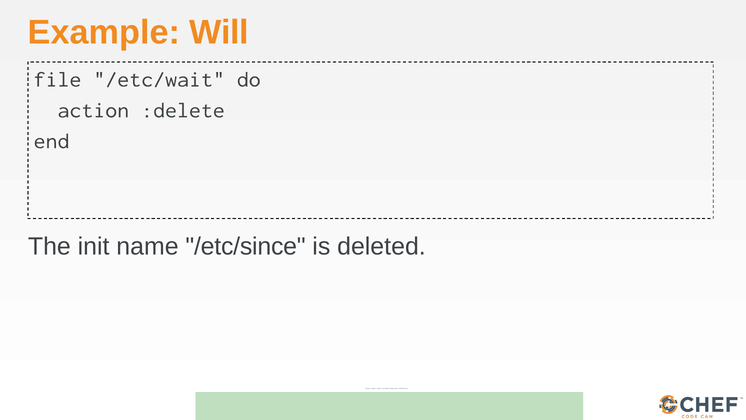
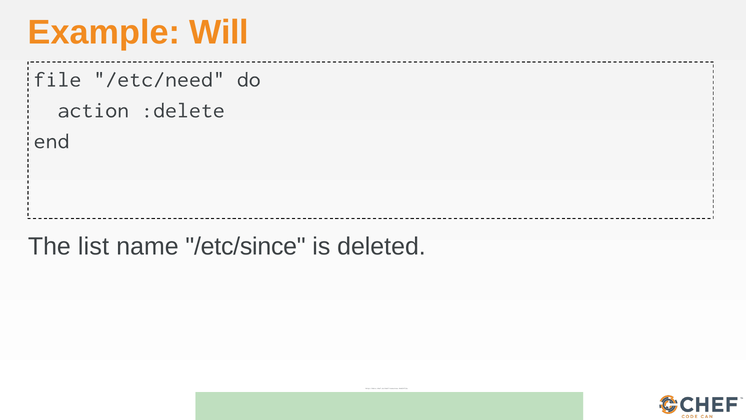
/etc/wait: /etc/wait -> /etc/need (159, 79)
init: init -> list (93, 246)
